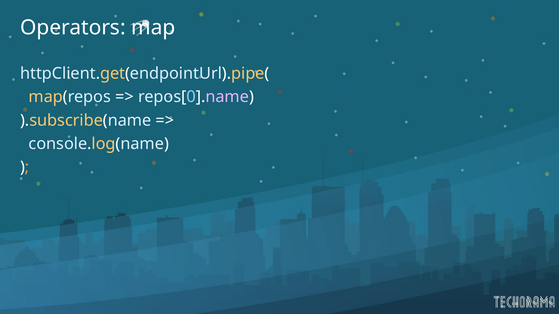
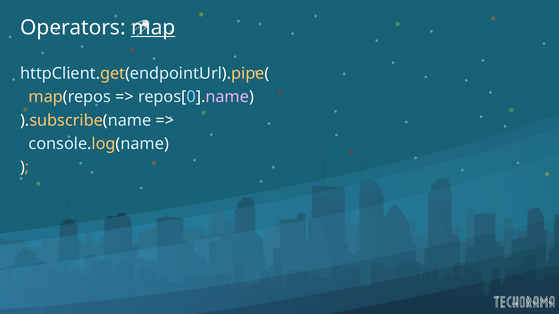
map underline: none -> present (153, 28)
